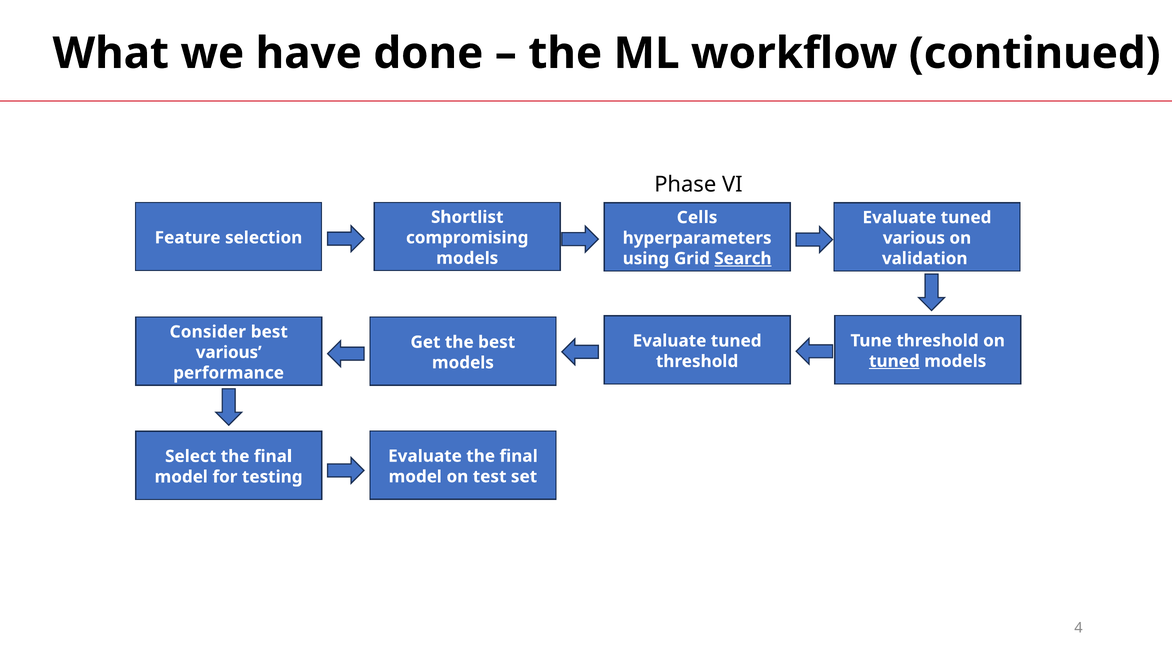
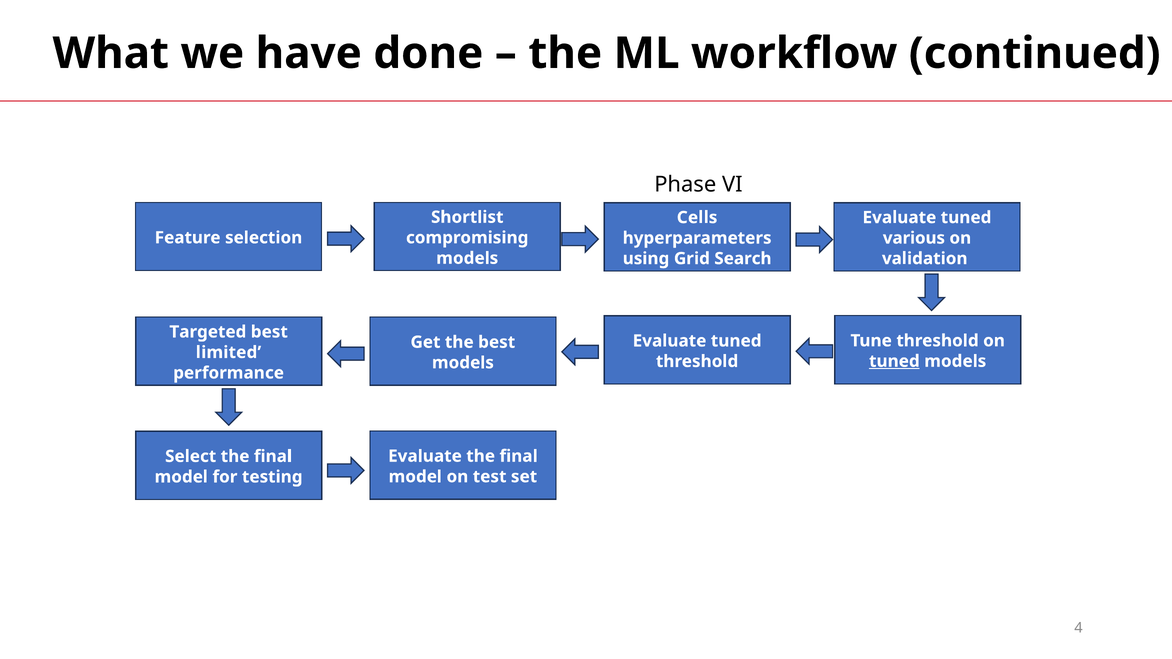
Search underline: present -> none (743, 259)
Consider: Consider -> Targeted (208, 332)
various: various -> limited (229, 353)
